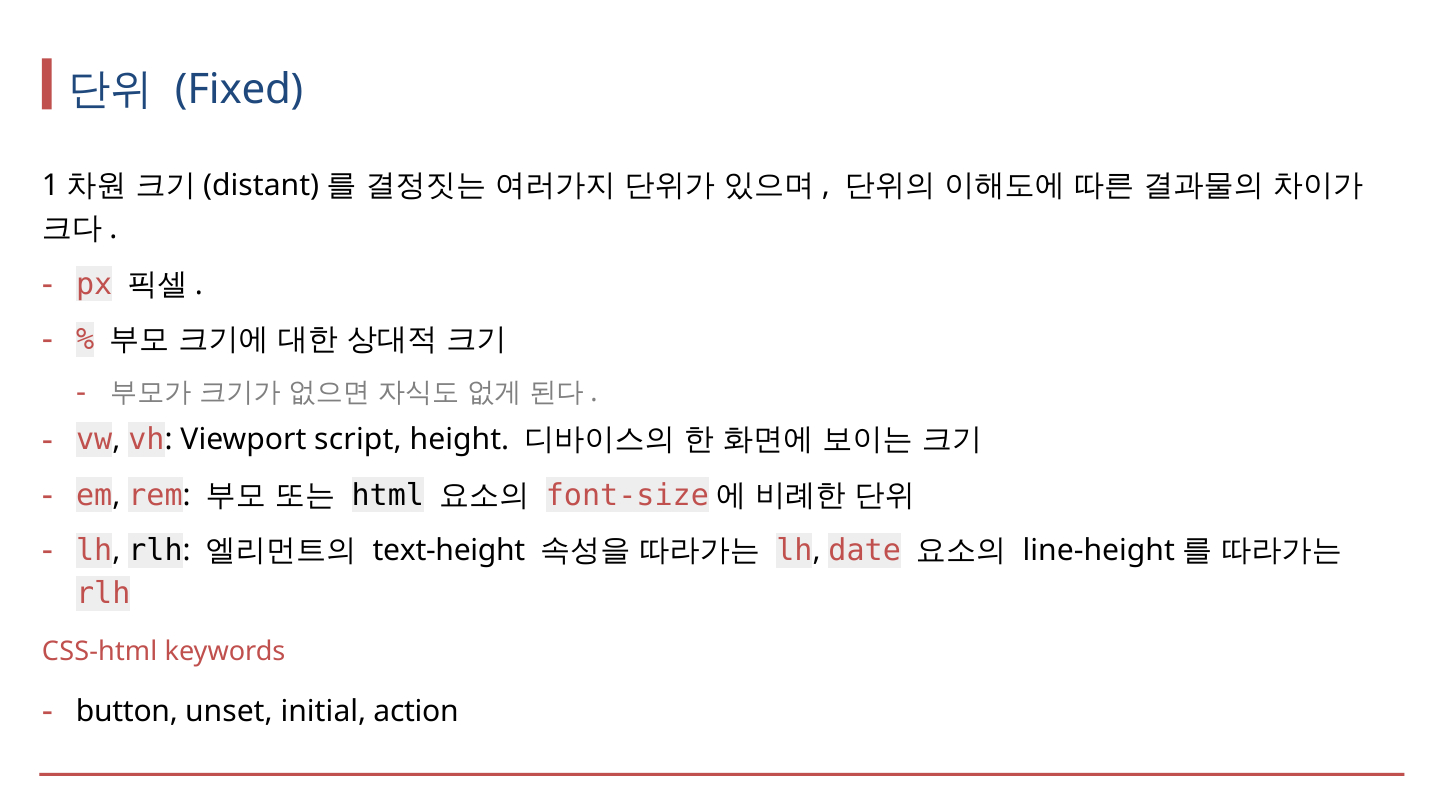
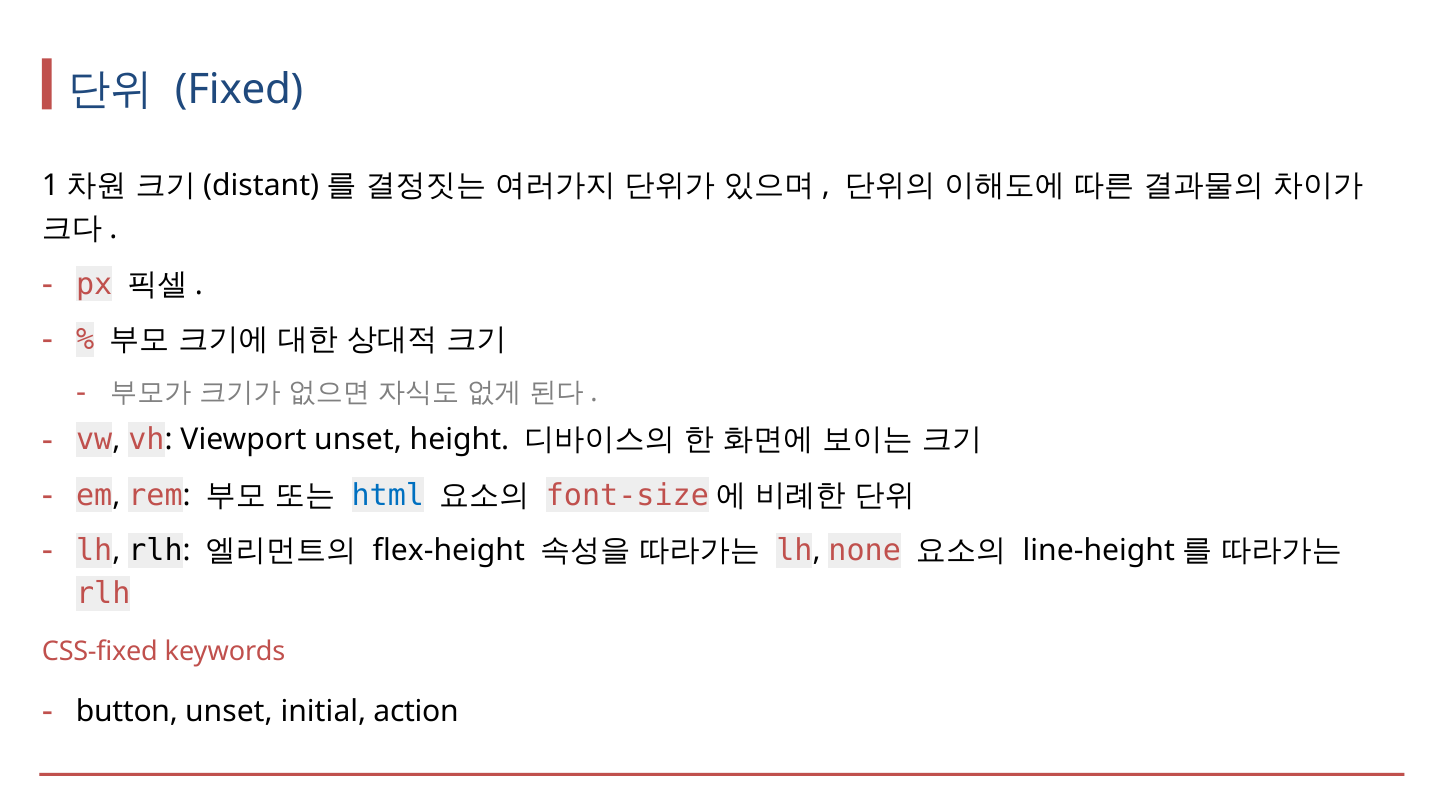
Viewport script: script -> unset (358, 440)
html colour: black -> blue (388, 495)
text-height: text-height -> flex-height (449, 551)
date: date -> none (865, 551)
CSS-html: CSS-html -> CSS-fixed (100, 652)
